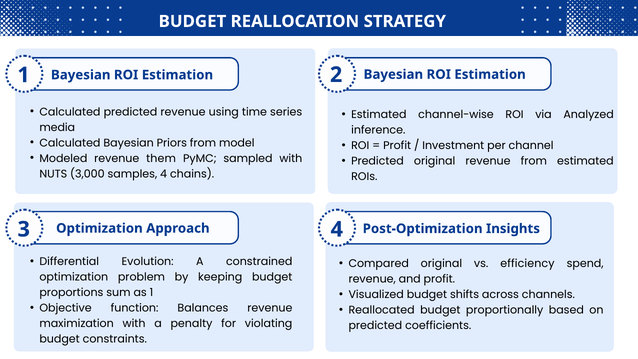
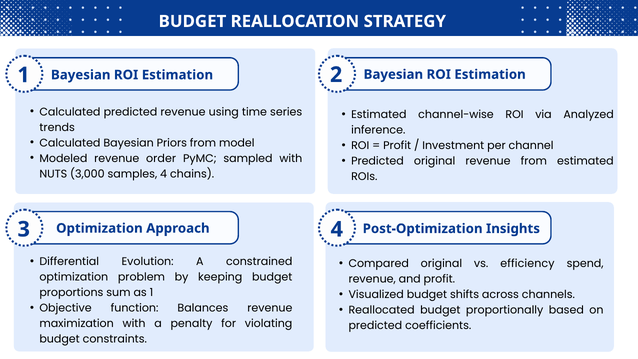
media: media -> trends (57, 127)
them: them -> order (161, 158)
